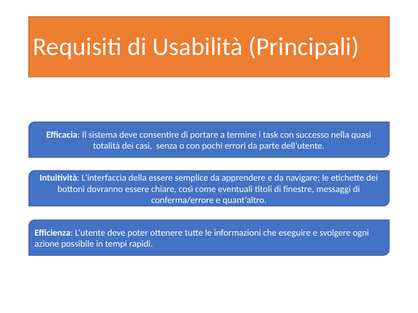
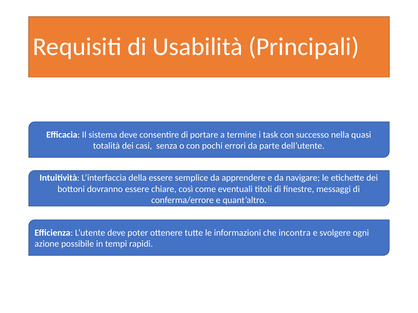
eseguire: eseguire -> incontra (295, 233)
